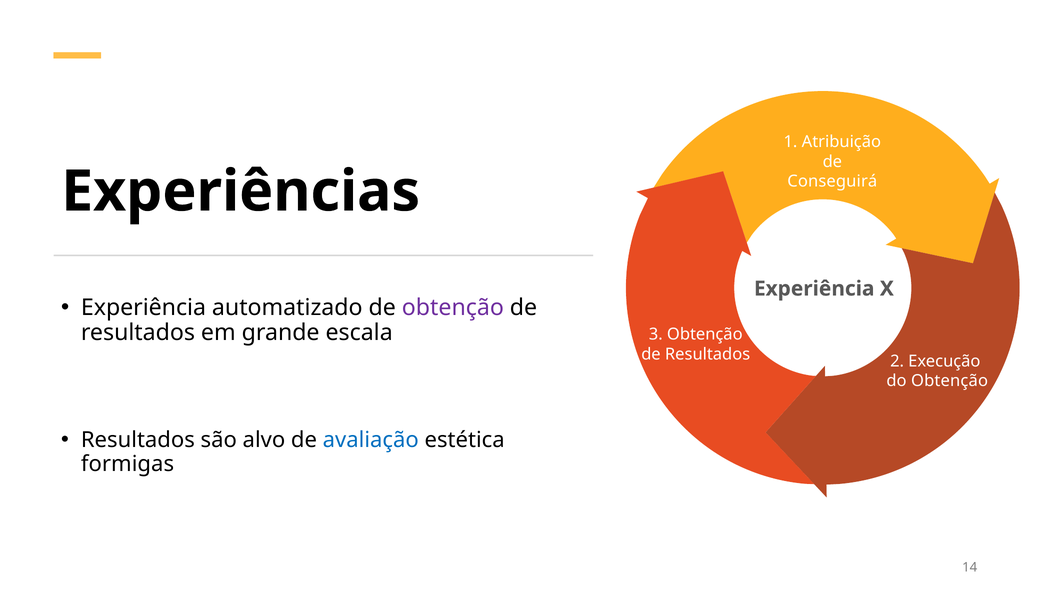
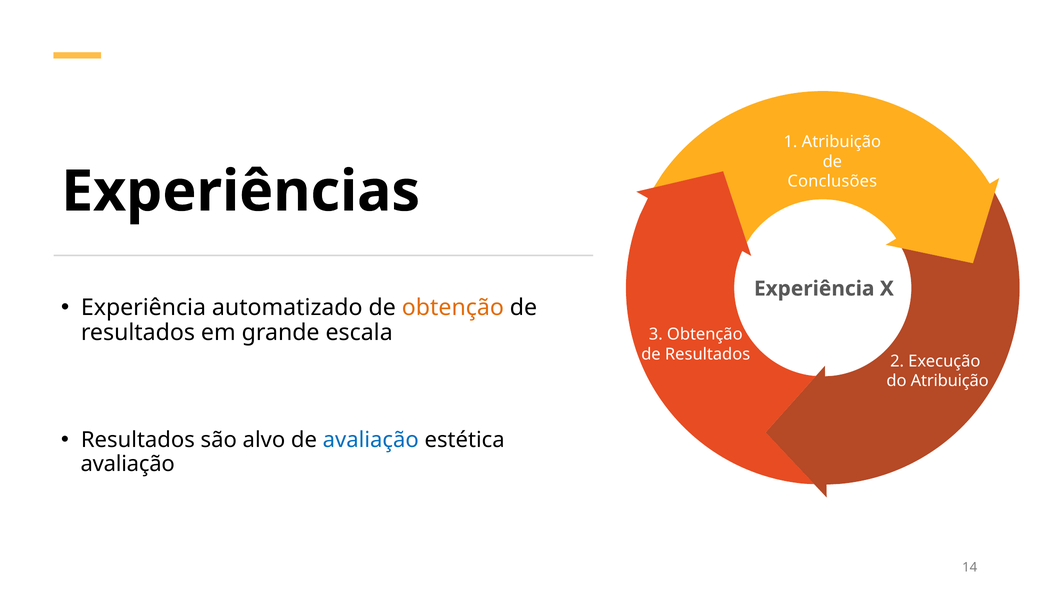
Conseguirá: Conseguirá -> Conclusões (832, 181)
obtenção colour: purple -> orange (453, 308)
do Obtenção: Obtenção -> Atribuição (950, 381)
formigas: formigas -> avaliação (128, 464)
